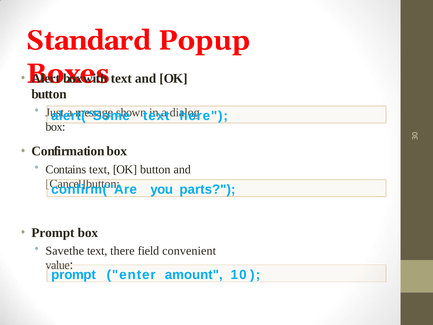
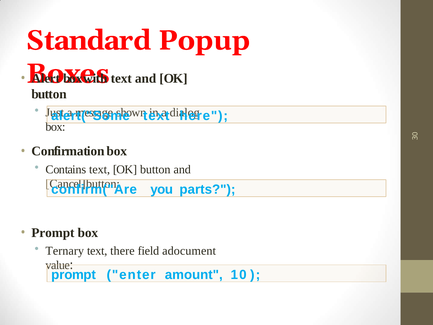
Savethe: Savethe -> Ternary (65, 251)
convenient: convenient -> adocument (189, 251)
